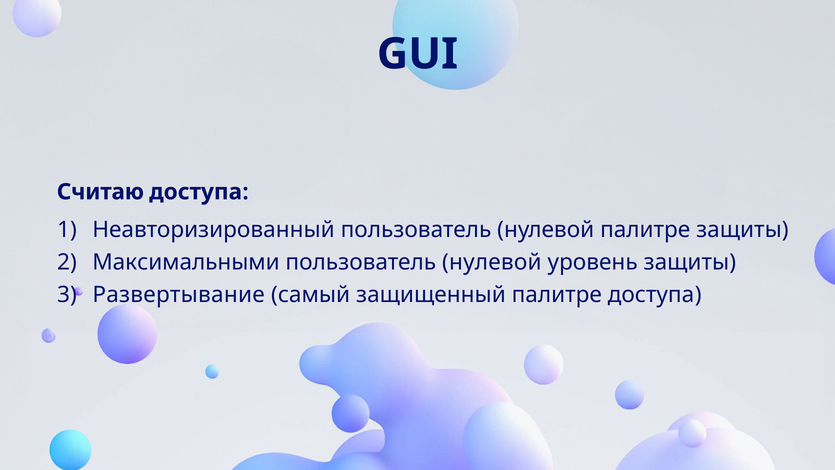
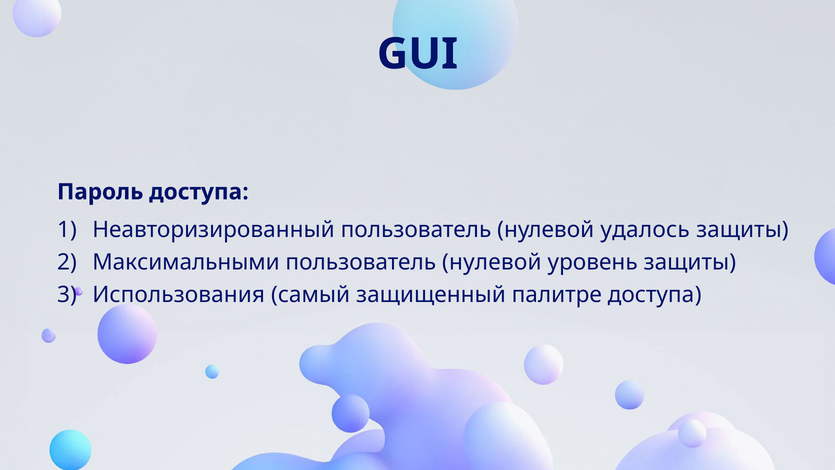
Считаю: Считаю -> Пароль (100, 192)
нулевой палитре: палитре -> удалось (645, 230)
Развертывание: Развертывание -> Использования (179, 295)
